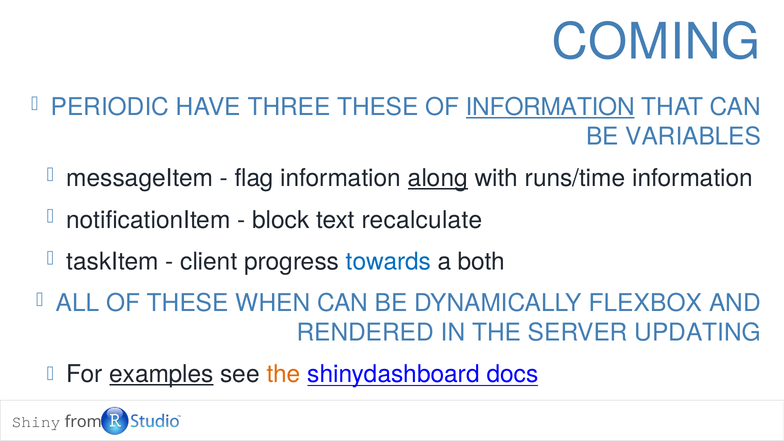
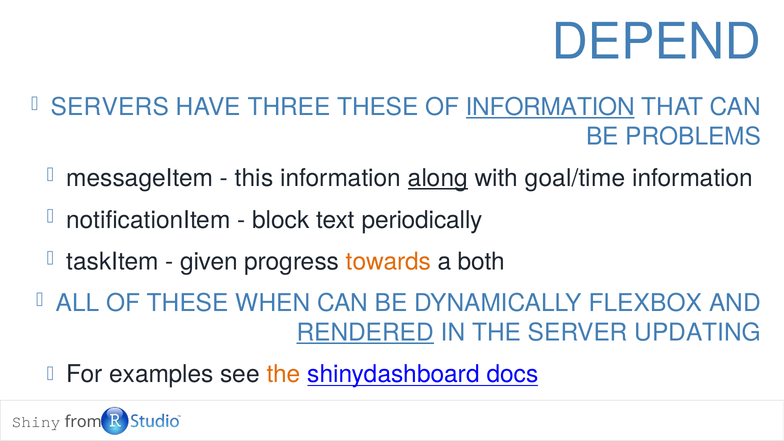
COMING: COMING -> DEPEND (656, 42)
PERIODIC: PERIODIC -> SERVERS (110, 107)
VARIABLES: VARIABLES -> PROBLEMS (693, 137)
flag: flag -> this (254, 178)
runs/time: runs/time -> goal/time (575, 178)
recalculate: recalculate -> periodically (422, 220)
client: client -> given (209, 262)
towards colour: blue -> orange (388, 262)
RENDERED underline: none -> present (365, 333)
examples underline: present -> none (161, 374)
